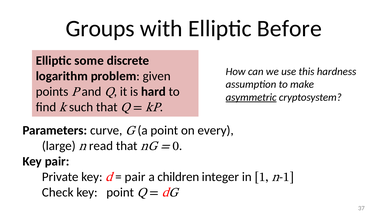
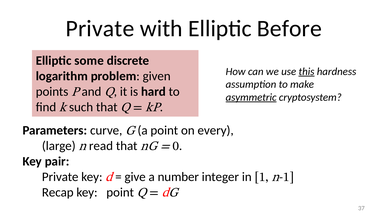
Groups: Groups -> Private (100, 29)
this underline: none -> present (307, 72)
pair: pair -> give (135, 177)
children: children -> number (178, 177)
Check: Check -> Recap (58, 193)
